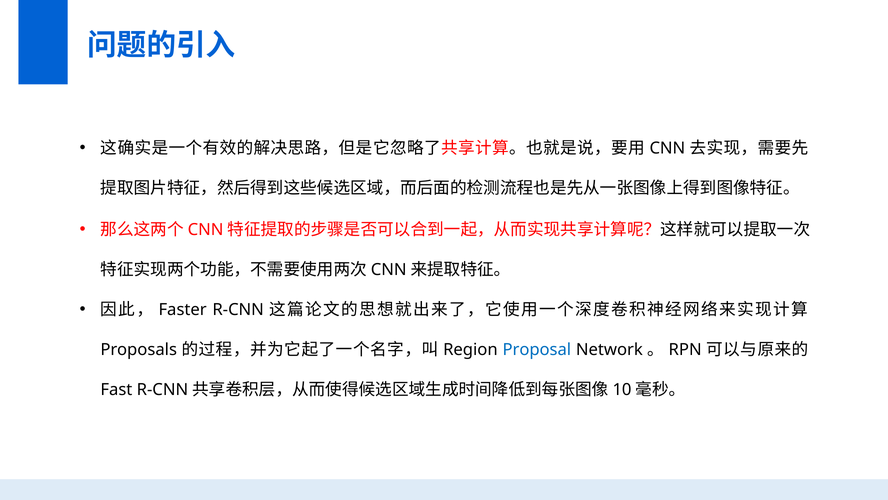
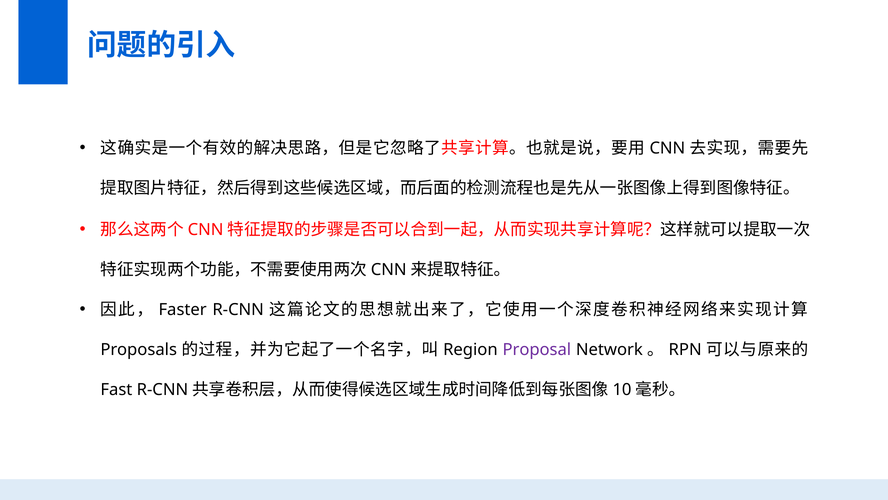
Proposal colour: blue -> purple (537, 349)
